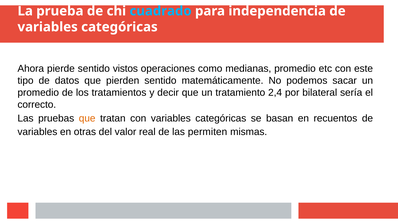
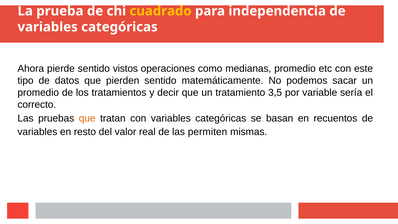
cuadrado colour: light blue -> yellow (161, 11)
2,4: 2,4 -> 3,5 (275, 92)
bilateral: bilateral -> variable (320, 92)
otras: otras -> resto (85, 132)
